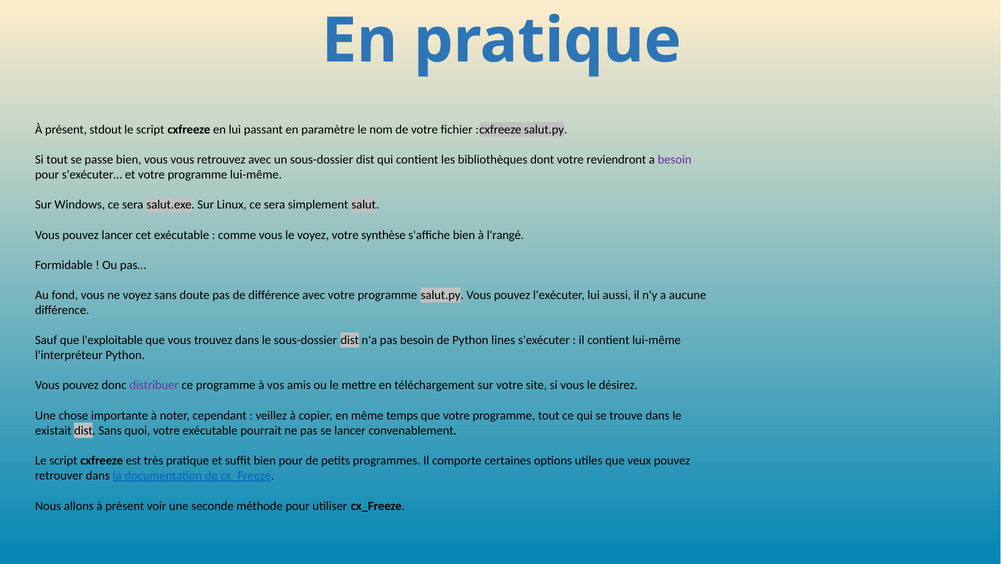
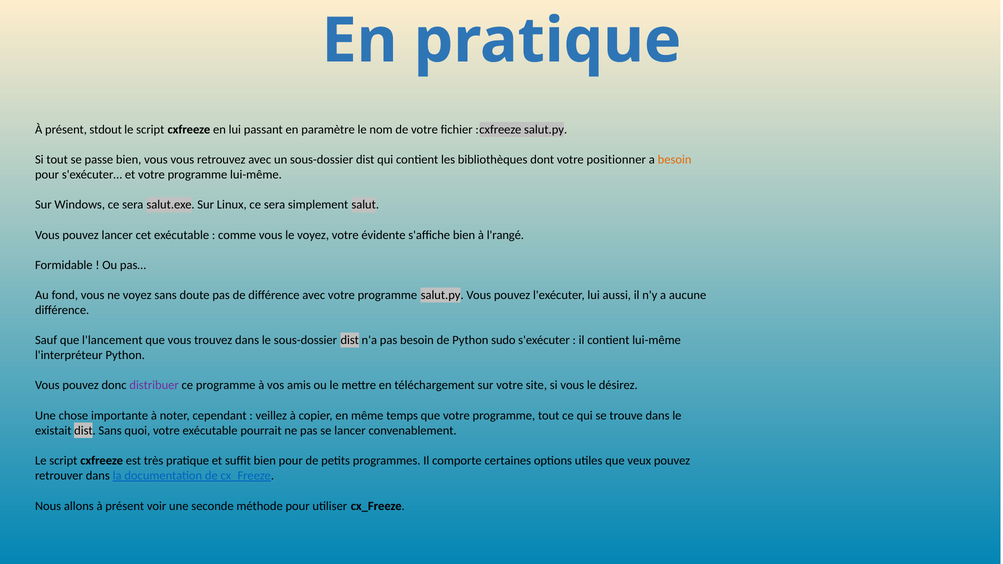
reviendront: reviendront -> positionner (616, 160)
besoin colour: purple -> orange (675, 160)
synthèse: synthèse -> évidente (383, 235)
l'exploitable: l'exploitable -> l'lancement (112, 340)
lines: lines -> sudo (503, 340)
